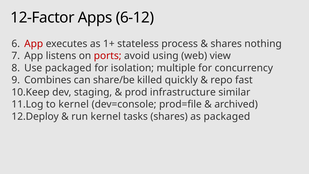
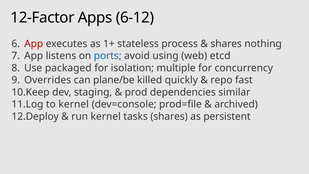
ports colour: red -> blue (108, 56)
view: view -> etcd (220, 56)
Combines: Combines -> Overrides (48, 80)
share/be: share/be -> plane/be (114, 80)
infrastructure: infrastructure -> dependencies (183, 92)
as packaged: packaged -> persistent (227, 116)
